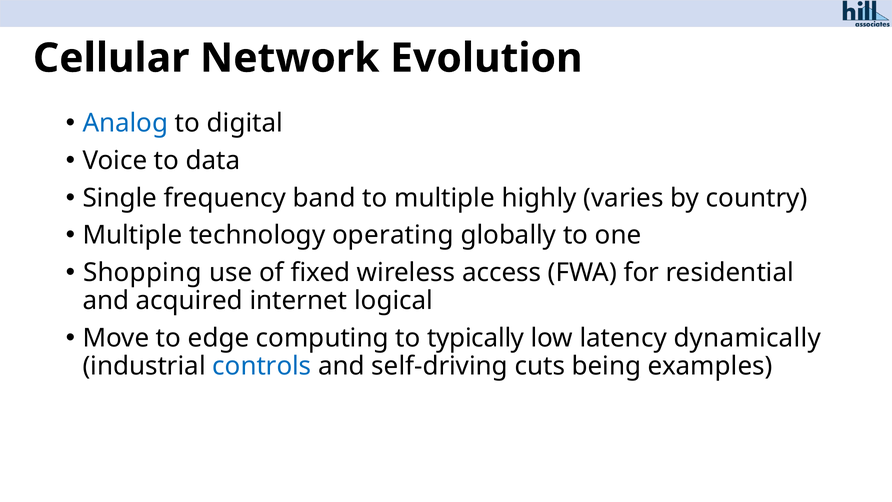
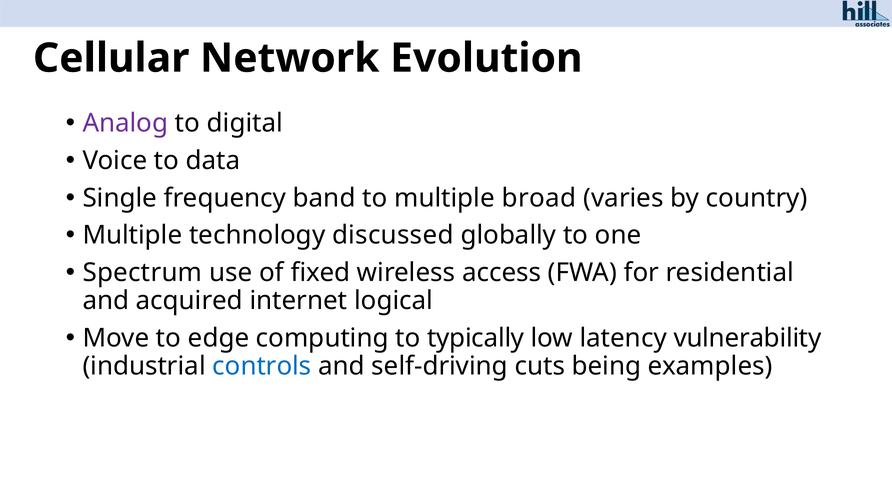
Analog colour: blue -> purple (125, 123)
highly: highly -> broad (539, 198)
operating: operating -> discussed (393, 235)
Shopping: Shopping -> Spectrum (142, 273)
dynamically: dynamically -> vulnerability (747, 338)
